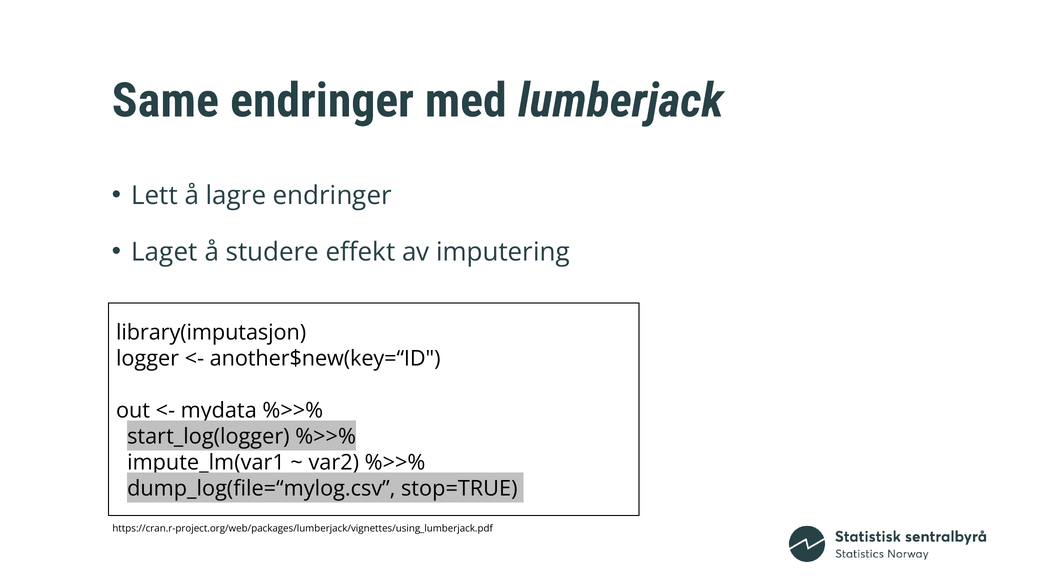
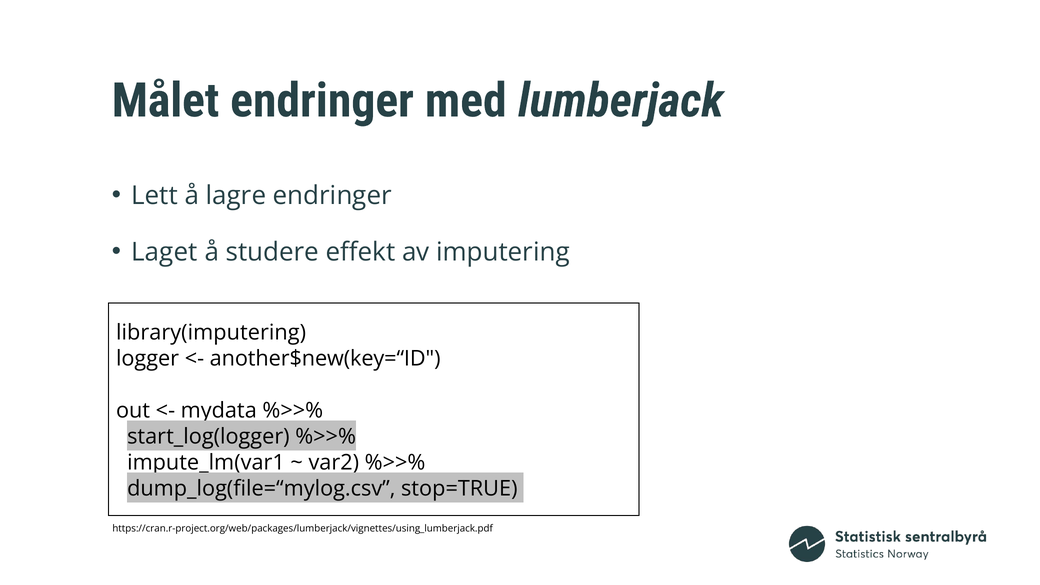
Same: Same -> Målet (166, 101)
library(imputasjon: library(imputasjon -> library(imputering (211, 333)
